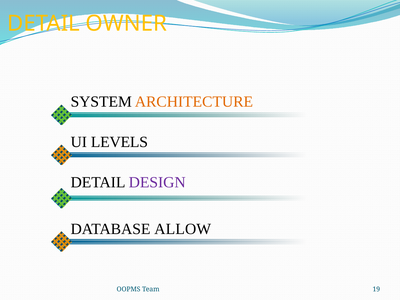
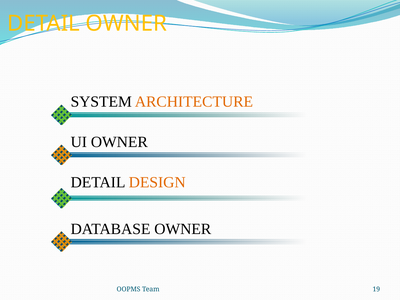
LEVELS: LEVELS -> OWNER (119, 142)
DESIGN colour: purple -> orange (157, 182)
ALLOW: ALLOW -> OWNER (183, 229)
